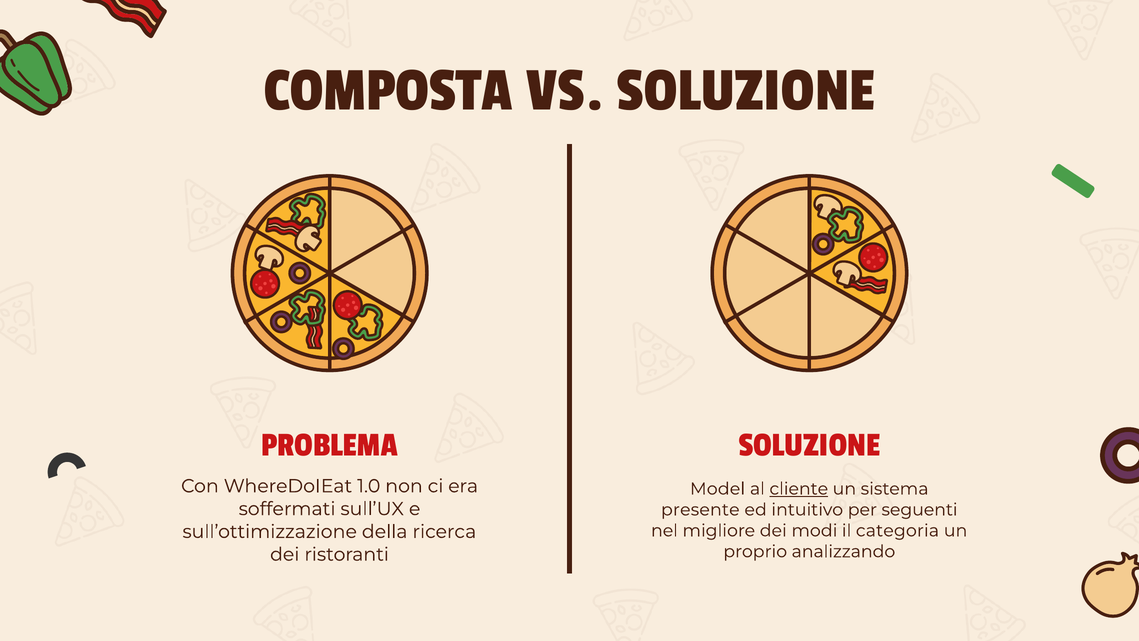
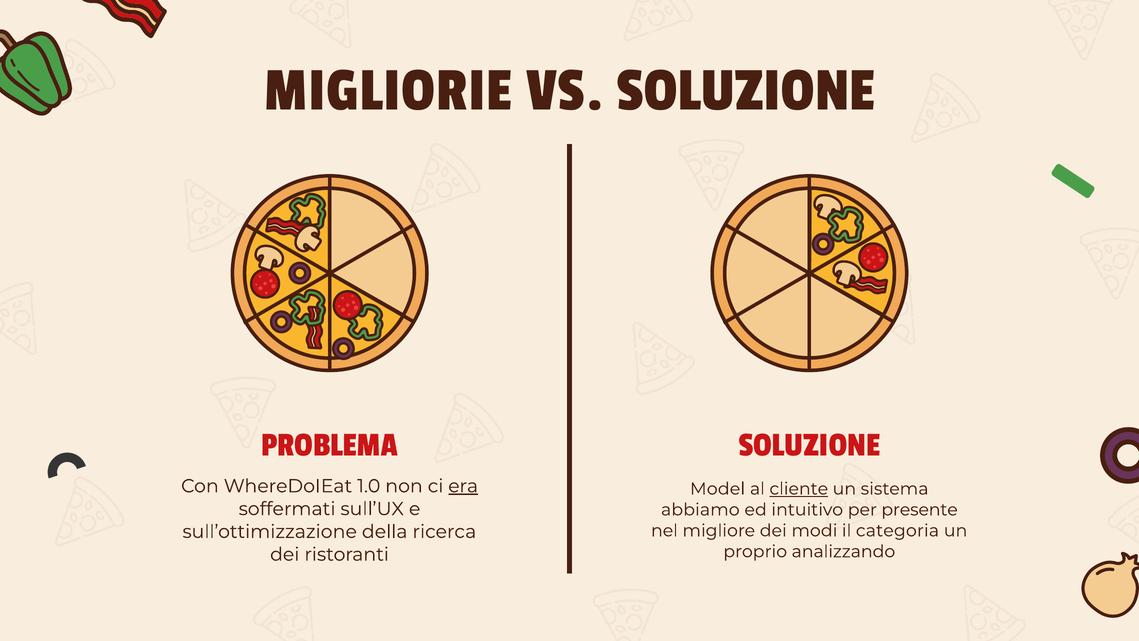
COMPOSTA: COMPOSTA -> MIGLIORIE (388, 89)
era underline: none -> present (463, 486)
presente: presente -> abbiamo (700, 509)
seguenti: seguenti -> presente (920, 509)
